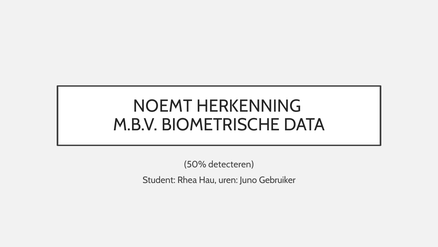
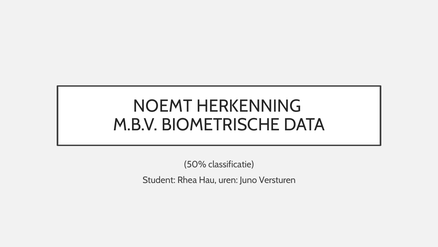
detecteren: detecteren -> classificatie (231, 164)
Gebruiker: Gebruiker -> Versturen (277, 180)
